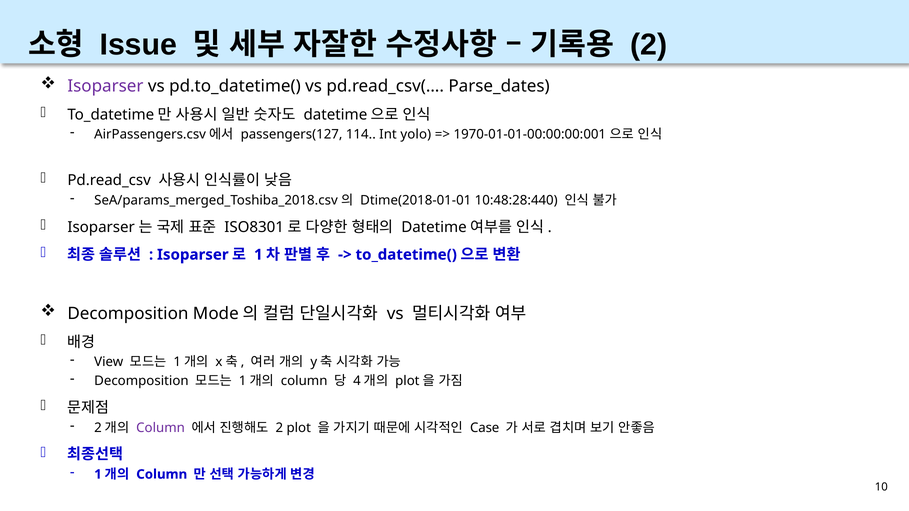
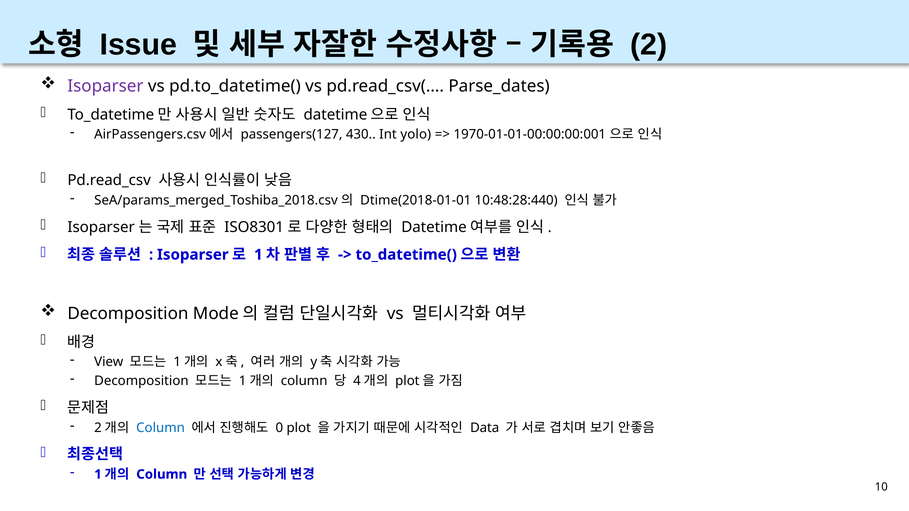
114: 114 -> 430 (361, 135)
Column colour: purple -> blue (161, 428)
2: 2 -> 0 (279, 428)
Case: Case -> Data (485, 428)
